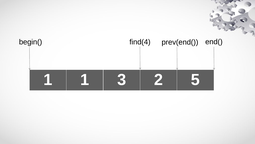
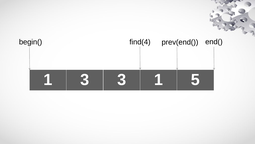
1 1: 1 -> 3 (85, 80)
3 2: 2 -> 1 (159, 80)
